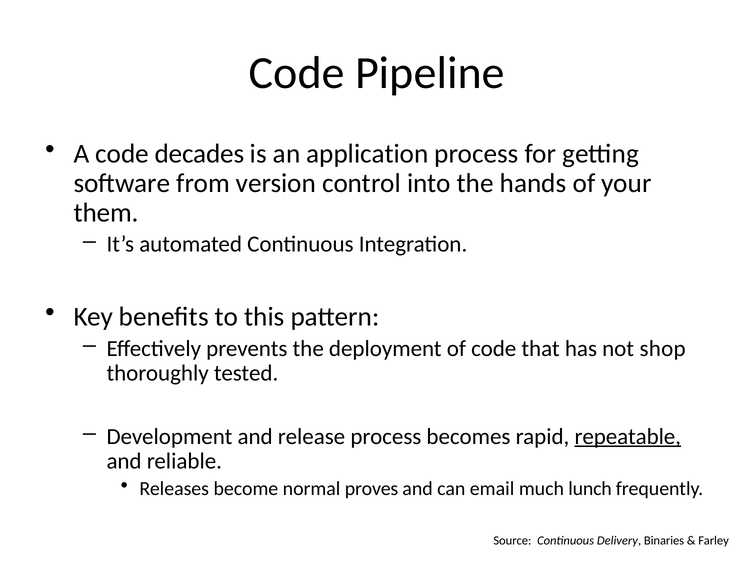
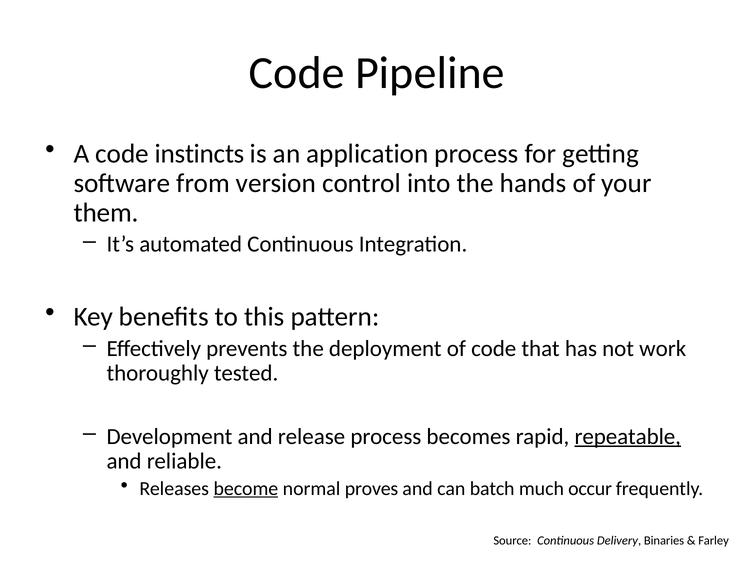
decades: decades -> instincts (200, 154)
shop: shop -> work (663, 349)
become underline: none -> present (246, 489)
email: email -> batch (492, 489)
lunch: lunch -> occur (590, 489)
